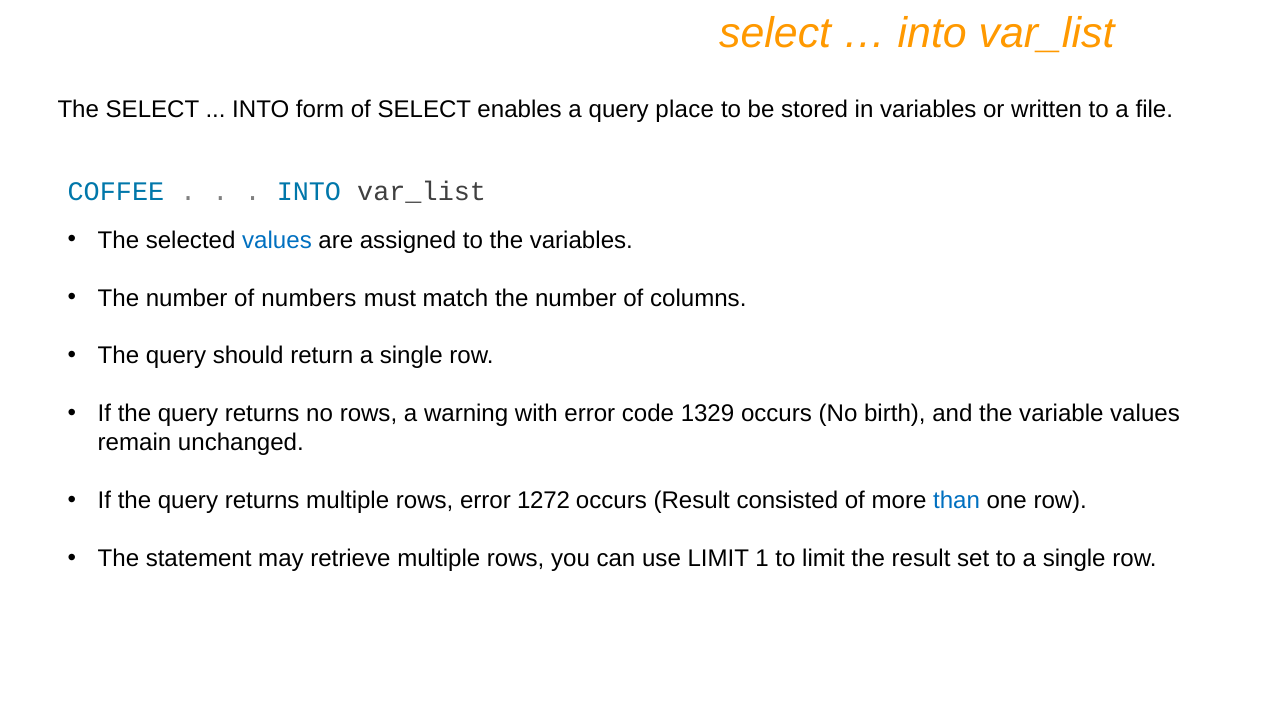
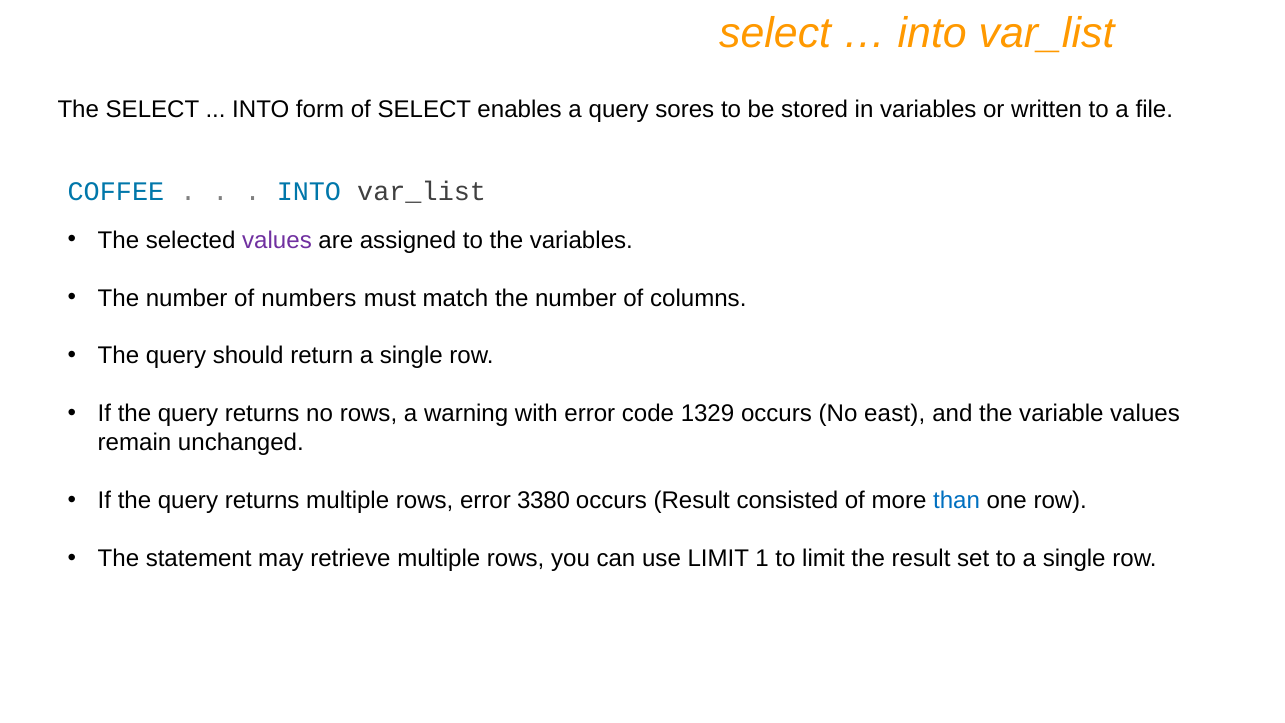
place: place -> sores (685, 109)
values colour: blue -> purple (277, 240)
birth: birth -> east (895, 414)
1272: 1272 -> 3380 (544, 500)
